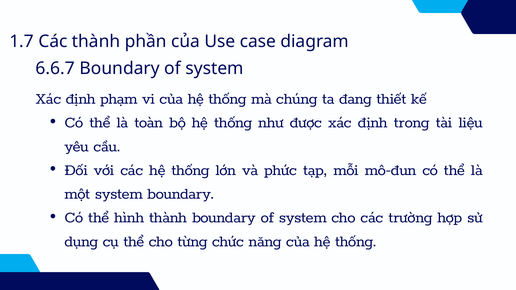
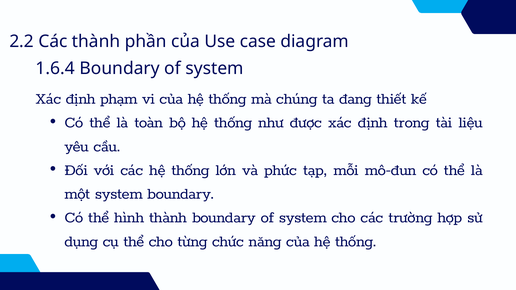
1.7: 1.7 -> 2.2 (22, 41)
6.6.7: 6.6.7 -> 1.6.4 (55, 69)
